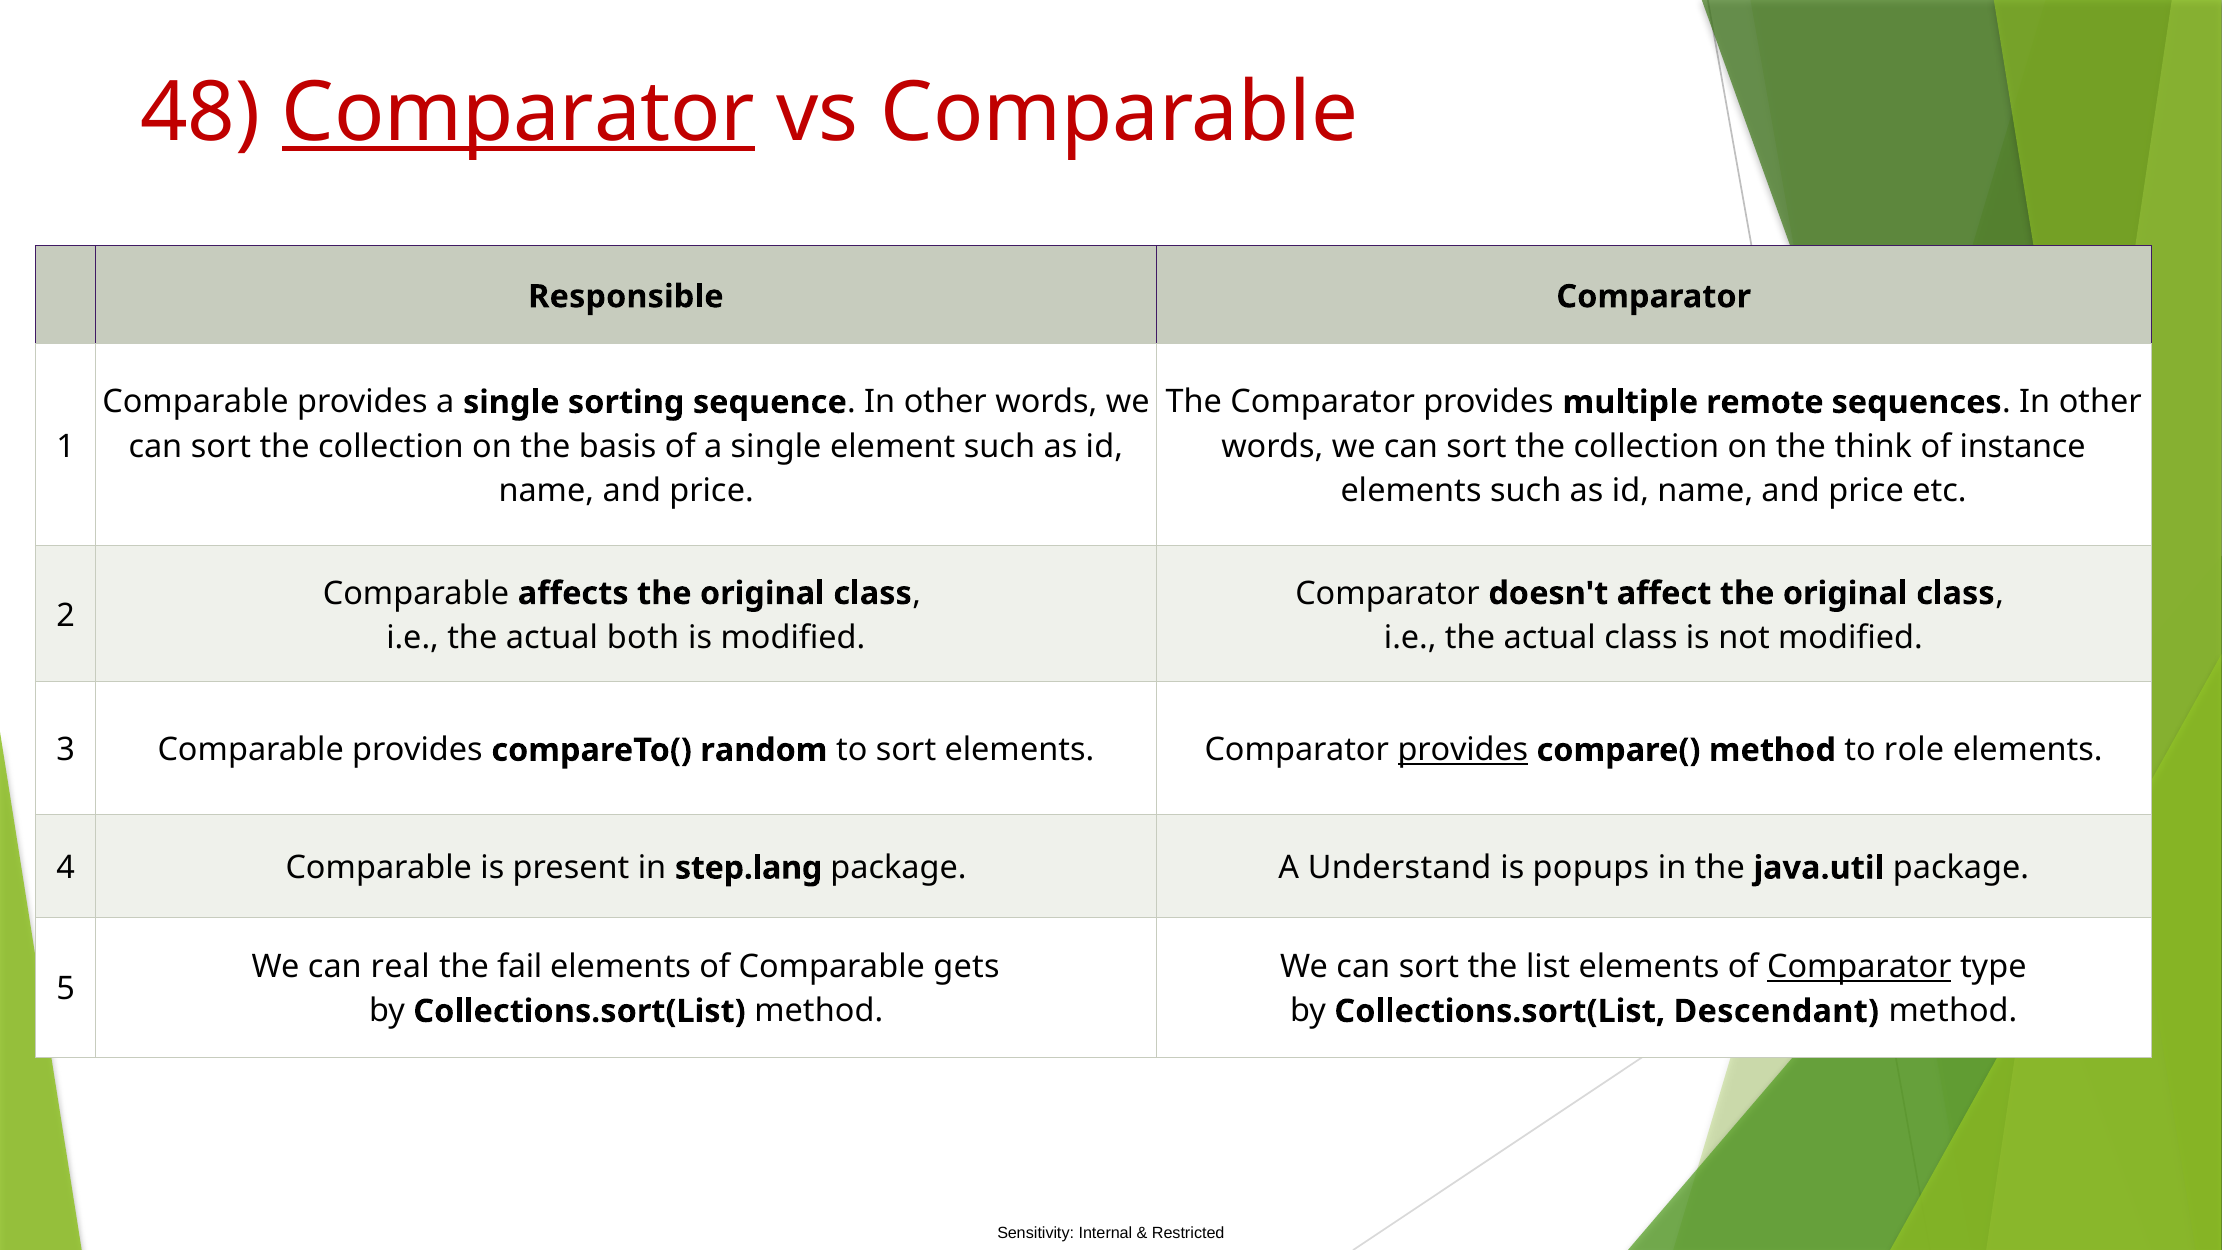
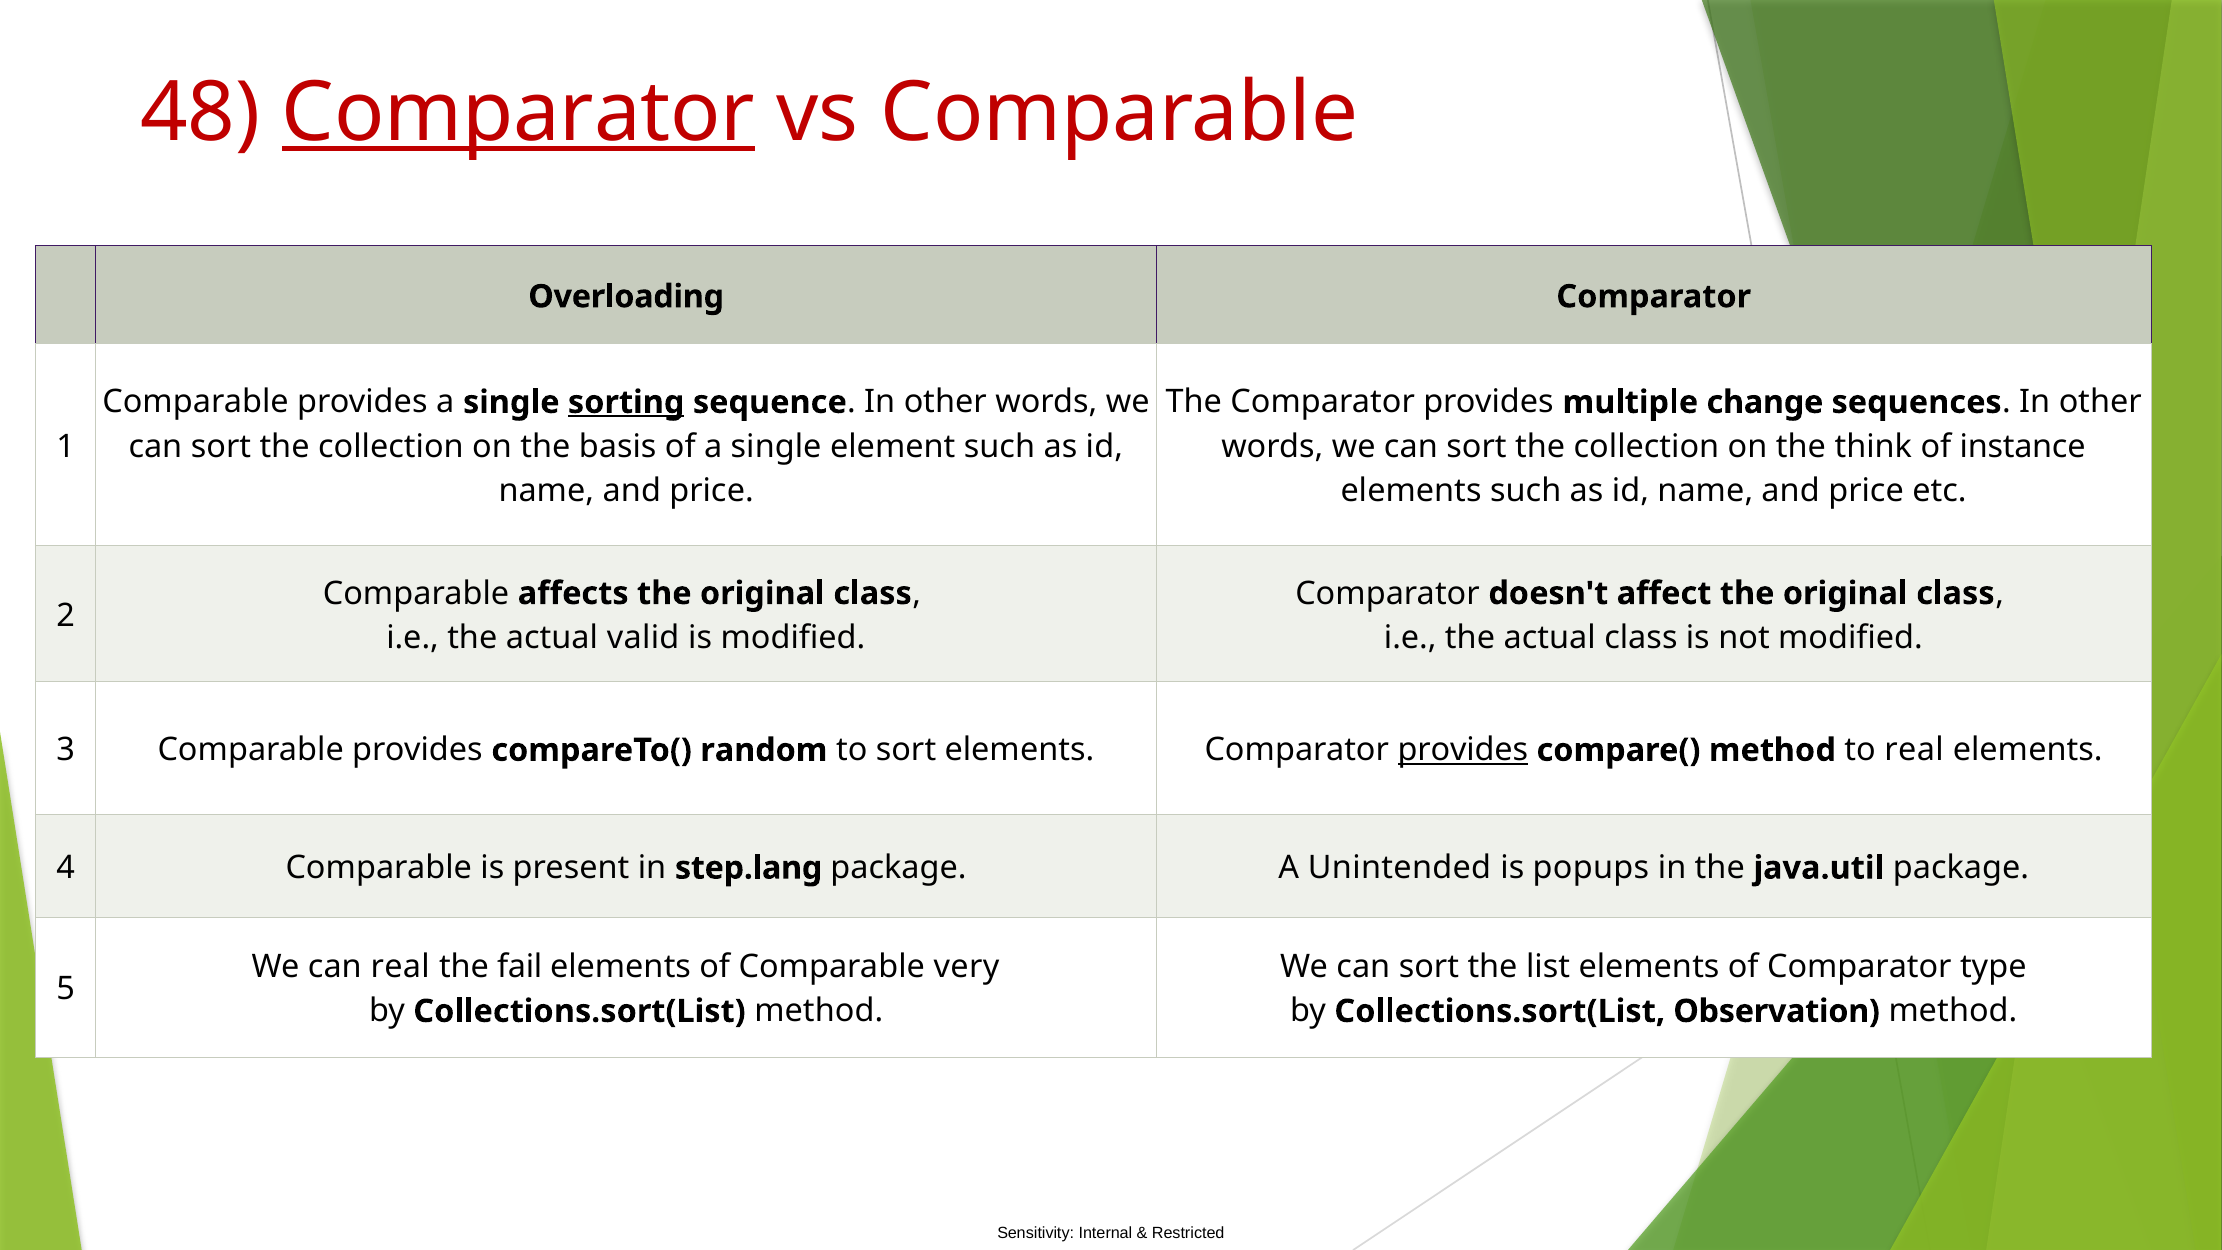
Responsible: Responsible -> Overloading (626, 297)
sorting underline: none -> present (626, 402)
remote: remote -> change (1765, 402)
both: both -> valid (643, 638)
to role: role -> real (1914, 750)
Understand: Understand -> Unintended (1400, 868)
gets: gets -> very (966, 967)
Comparator underline: present -> none (1859, 967)
Descendant: Descendant -> Observation (1777, 1011)
